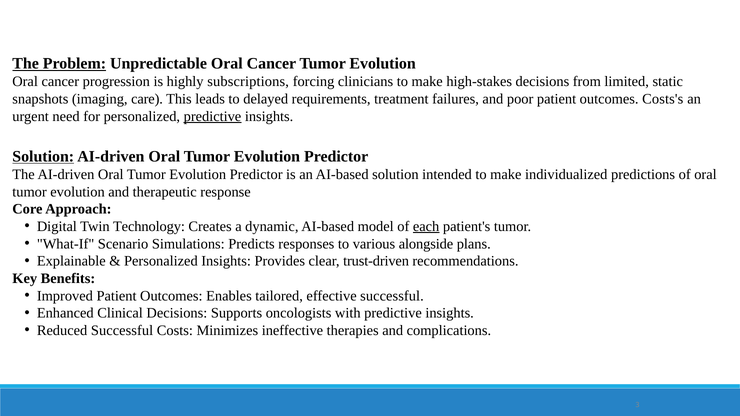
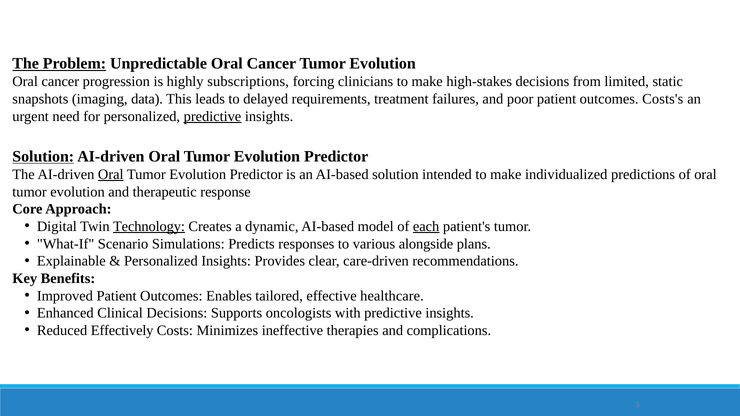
care: care -> data (147, 99)
Oral underline: none -> present (111, 175)
Technology underline: none -> present (149, 227)
trust-driven: trust-driven -> care-driven (376, 261)
effective successful: successful -> healthcare (392, 296)
Reduced Successful: Successful -> Effectively (122, 331)
